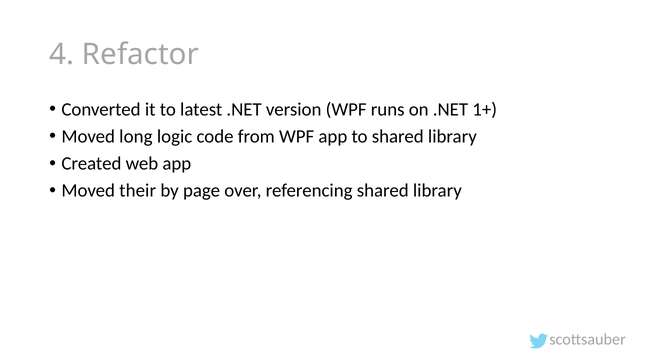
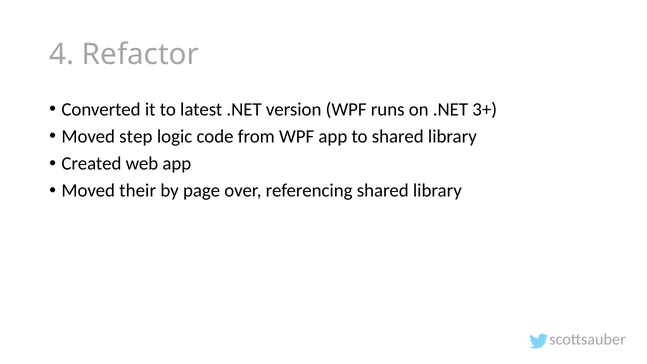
1+: 1+ -> 3+ (485, 109)
long: long -> step (136, 136)
